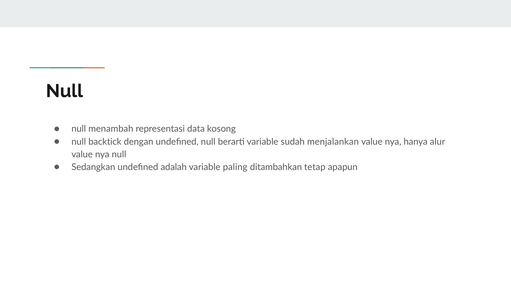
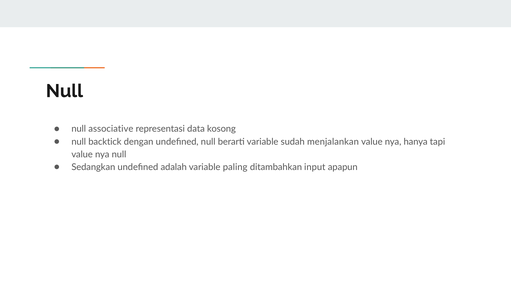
menambah: menambah -> associative (111, 129)
alur: alur -> tapi (438, 142)
tetap: tetap -> input (315, 167)
